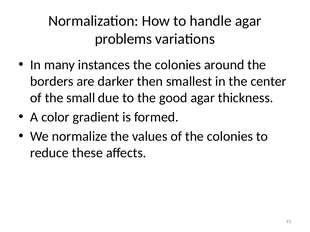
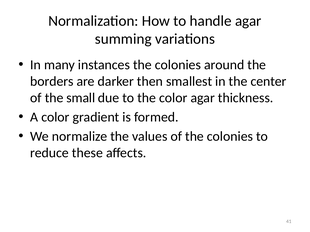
problems: problems -> summing (123, 39)
the good: good -> color (173, 98)
